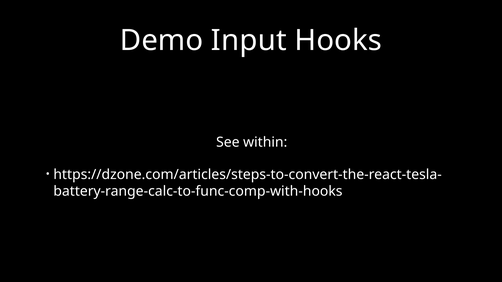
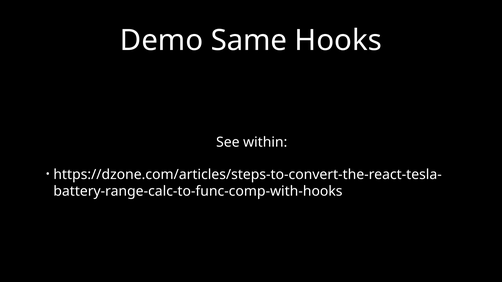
Input: Input -> Same (249, 41)
